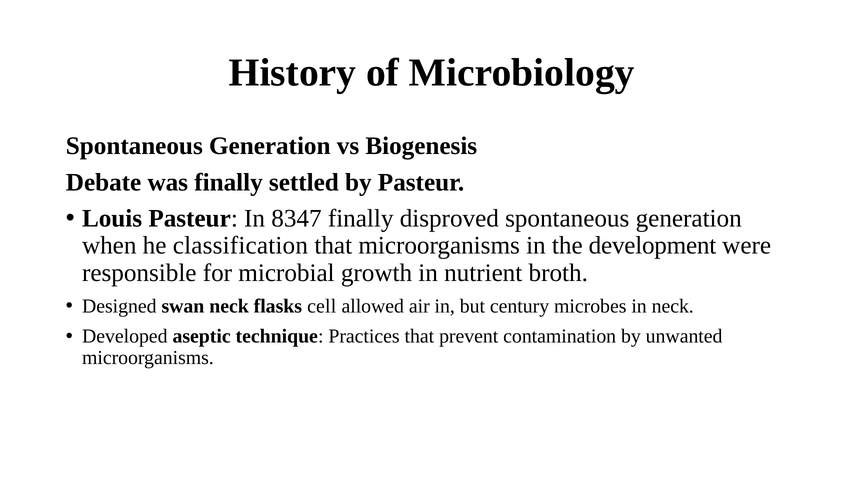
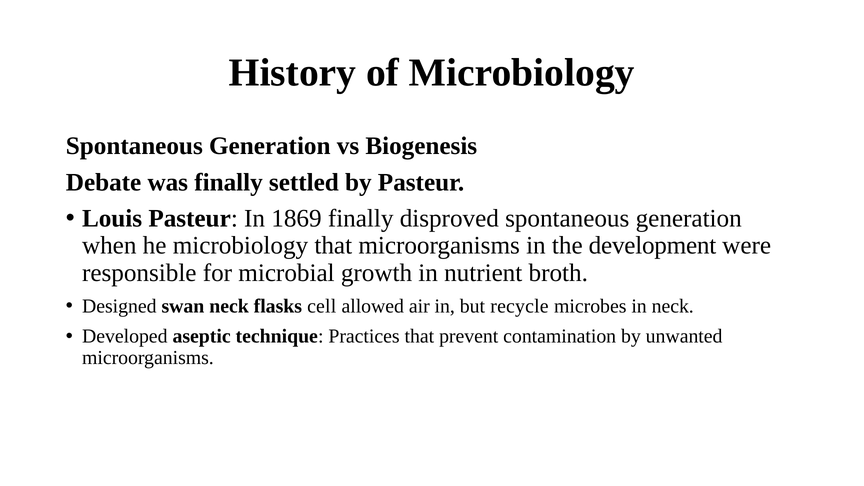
8347: 8347 -> 1869 (297, 218)
he classification: classification -> microbiology (241, 246)
century: century -> recycle (519, 306)
